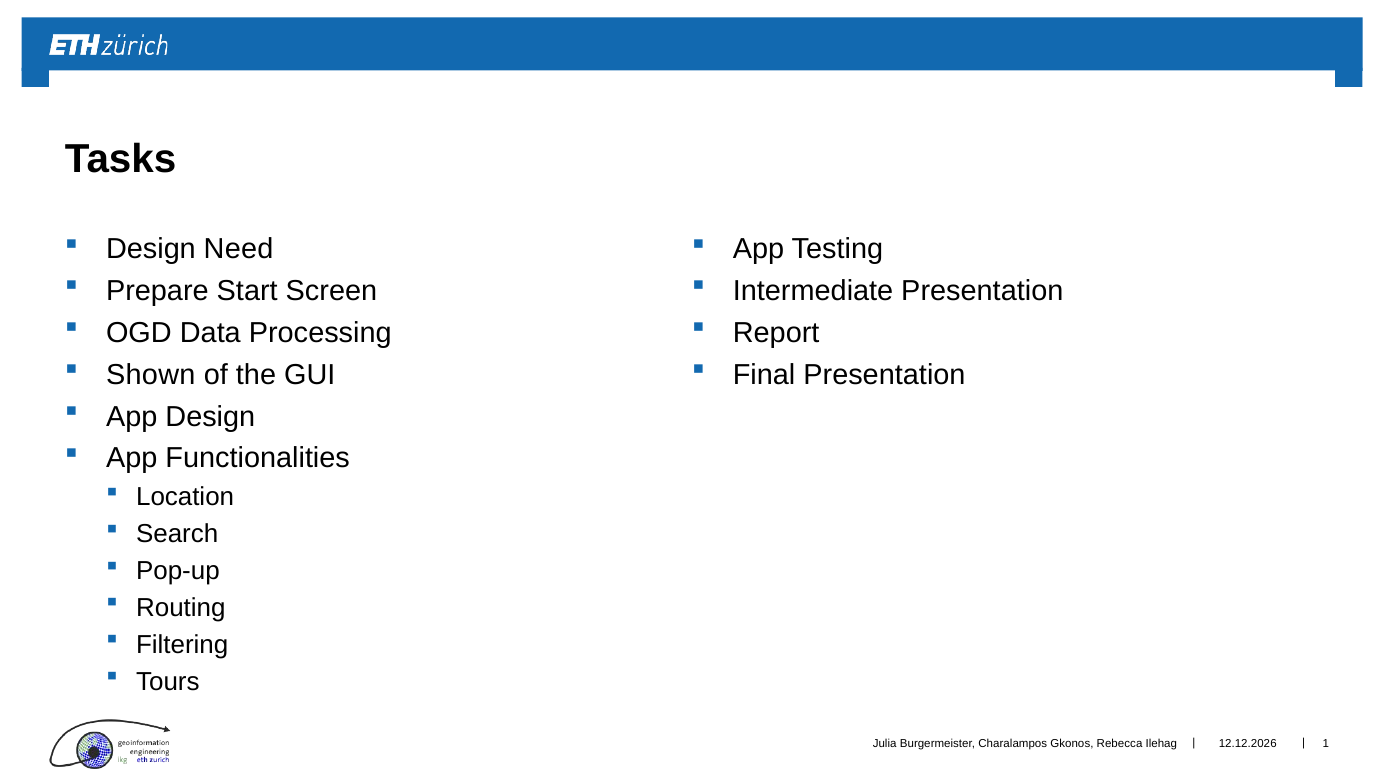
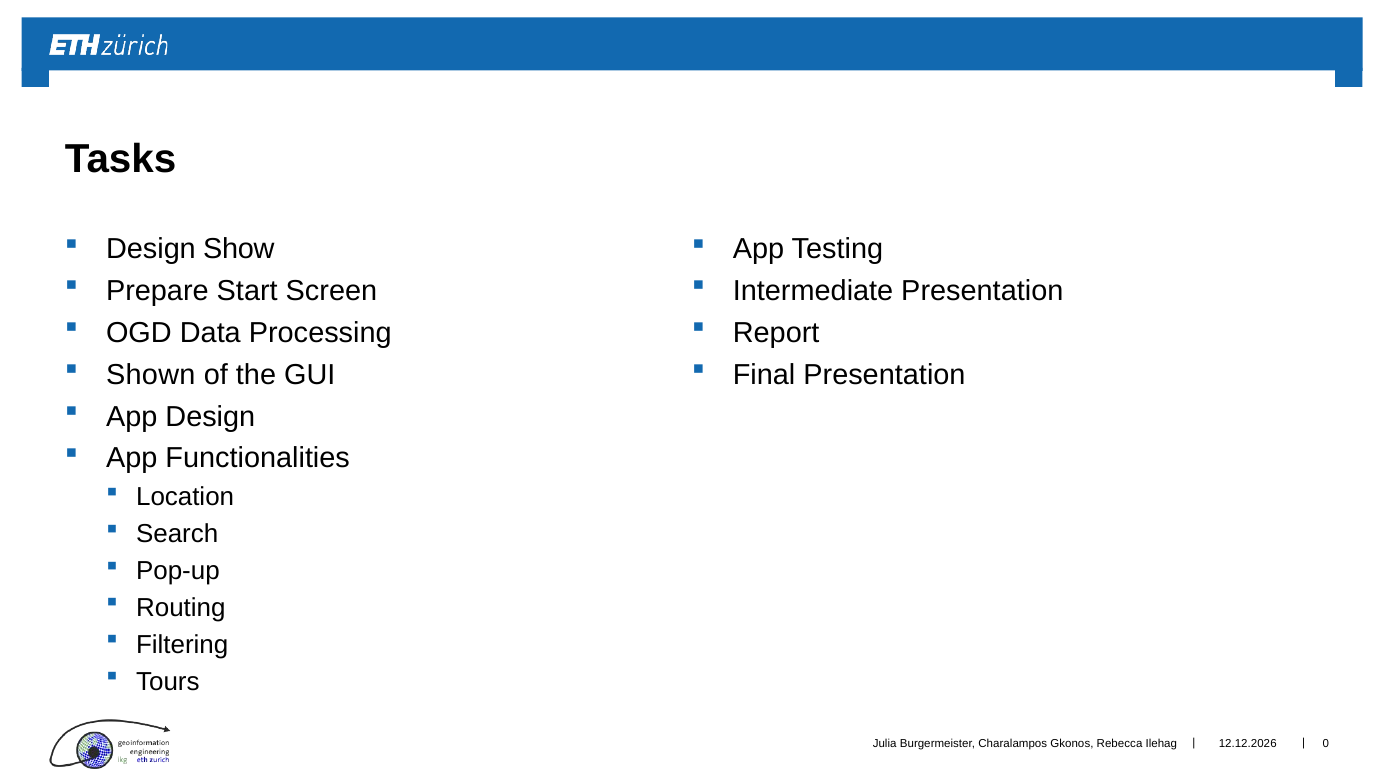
Need: Need -> Show (239, 249)
1: 1 -> 0 (1326, 744)
